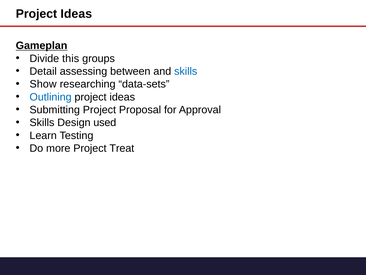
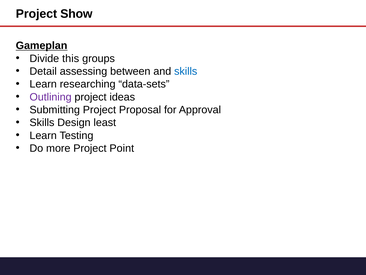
Ideas: Ideas -> Show (76, 14)
Show: Show -> Learn (43, 84)
Outlining colour: blue -> purple (51, 97)
used: used -> least (105, 122)
Treat: Treat -> Point (122, 148)
